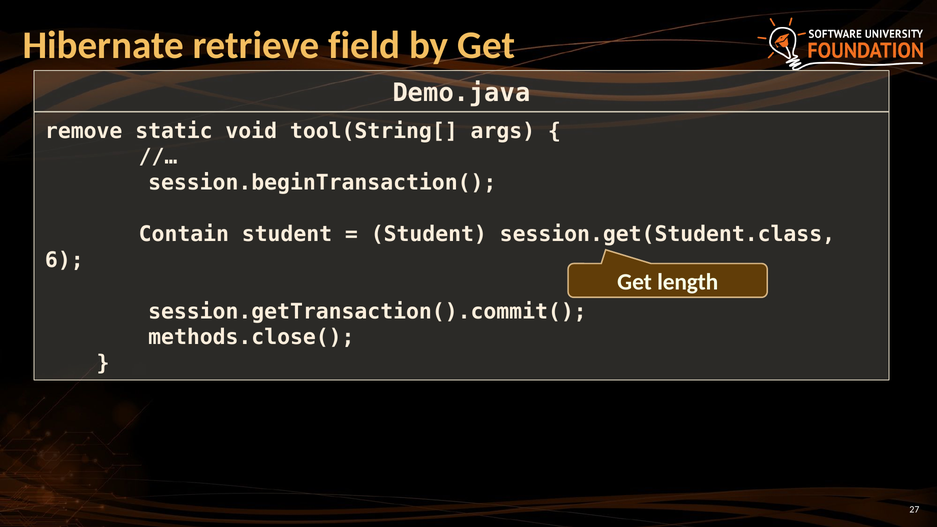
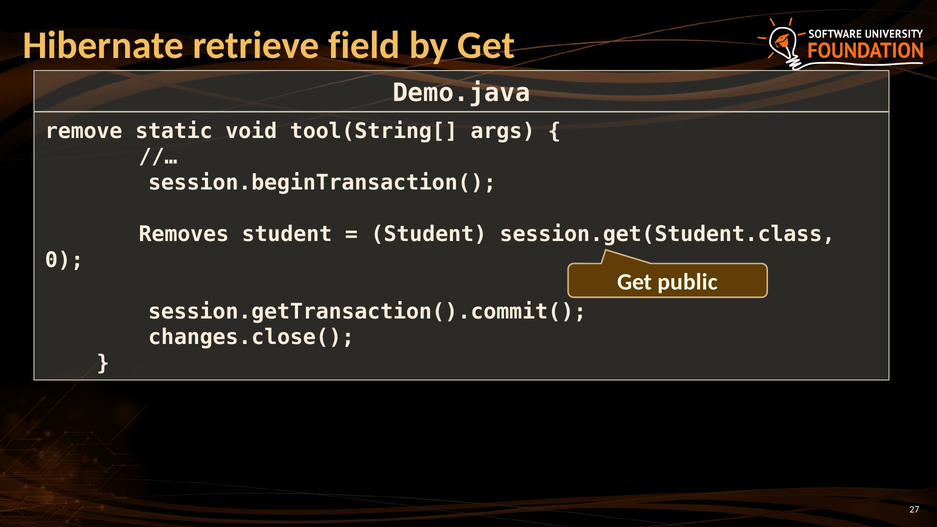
Contain: Contain -> Removes (184, 234)
6: 6 -> 0 (64, 260)
length: length -> public (687, 282)
methods.close(: methods.close( -> changes.close( (251, 337)
